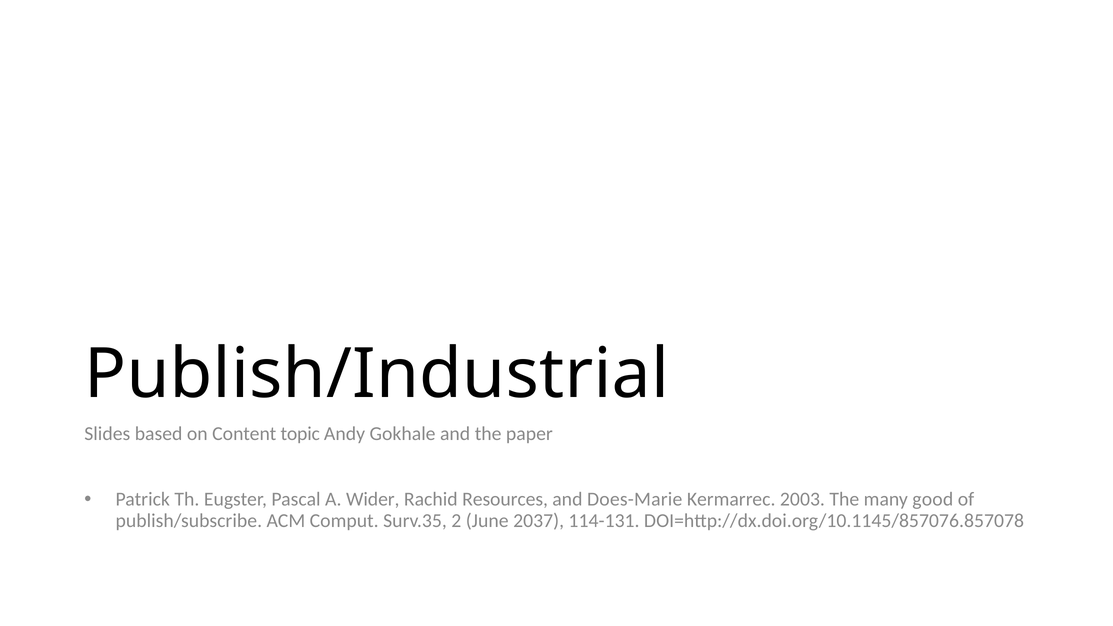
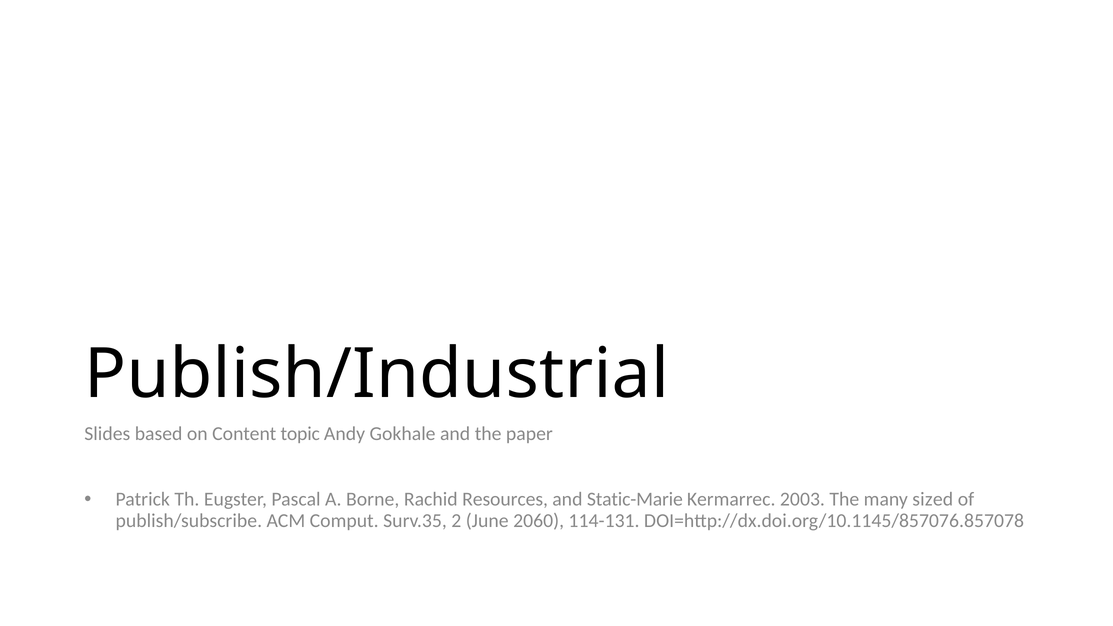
Wider: Wider -> Borne (373, 499)
Does-Marie: Does-Marie -> Static-Marie (635, 499)
good: good -> sized (933, 499)
2037: 2037 -> 2060 (539, 521)
